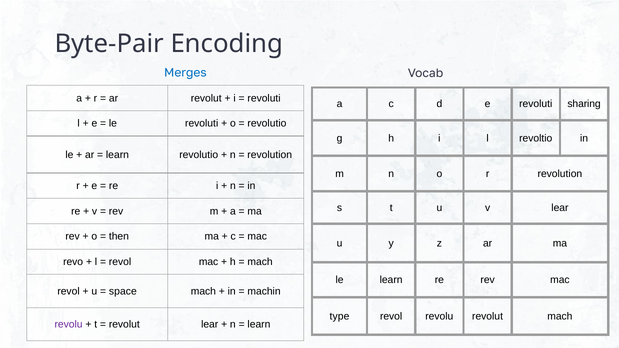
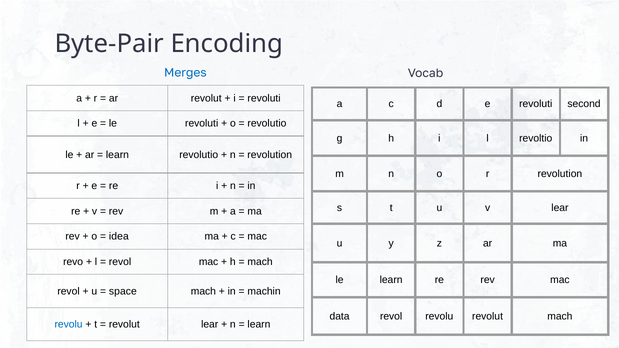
sharing: sharing -> second (584, 104)
then: then -> idea (119, 237)
type: type -> data (340, 316)
revolu colour: purple -> blue (69, 325)
